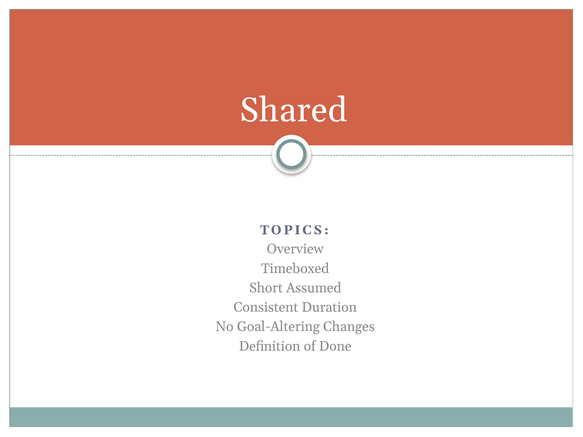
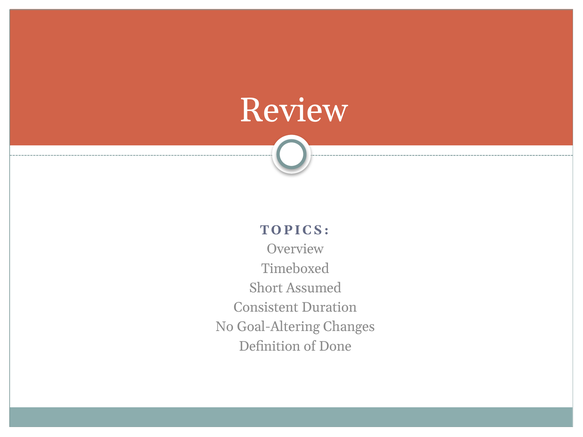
Shared: Shared -> Review (294, 110)
